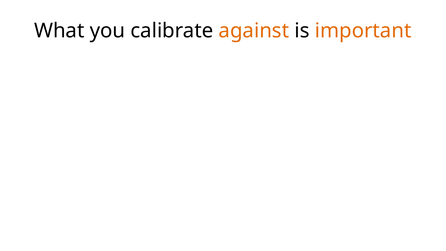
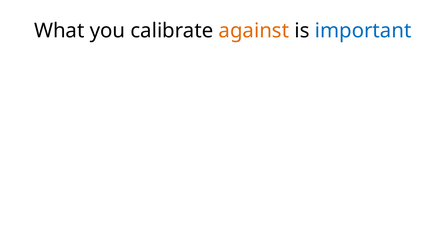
important colour: orange -> blue (363, 31)
